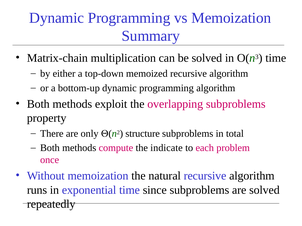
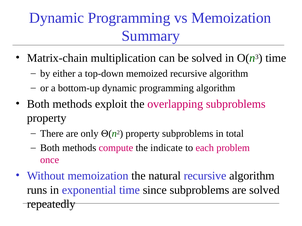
structure: structure -> property (143, 134)
